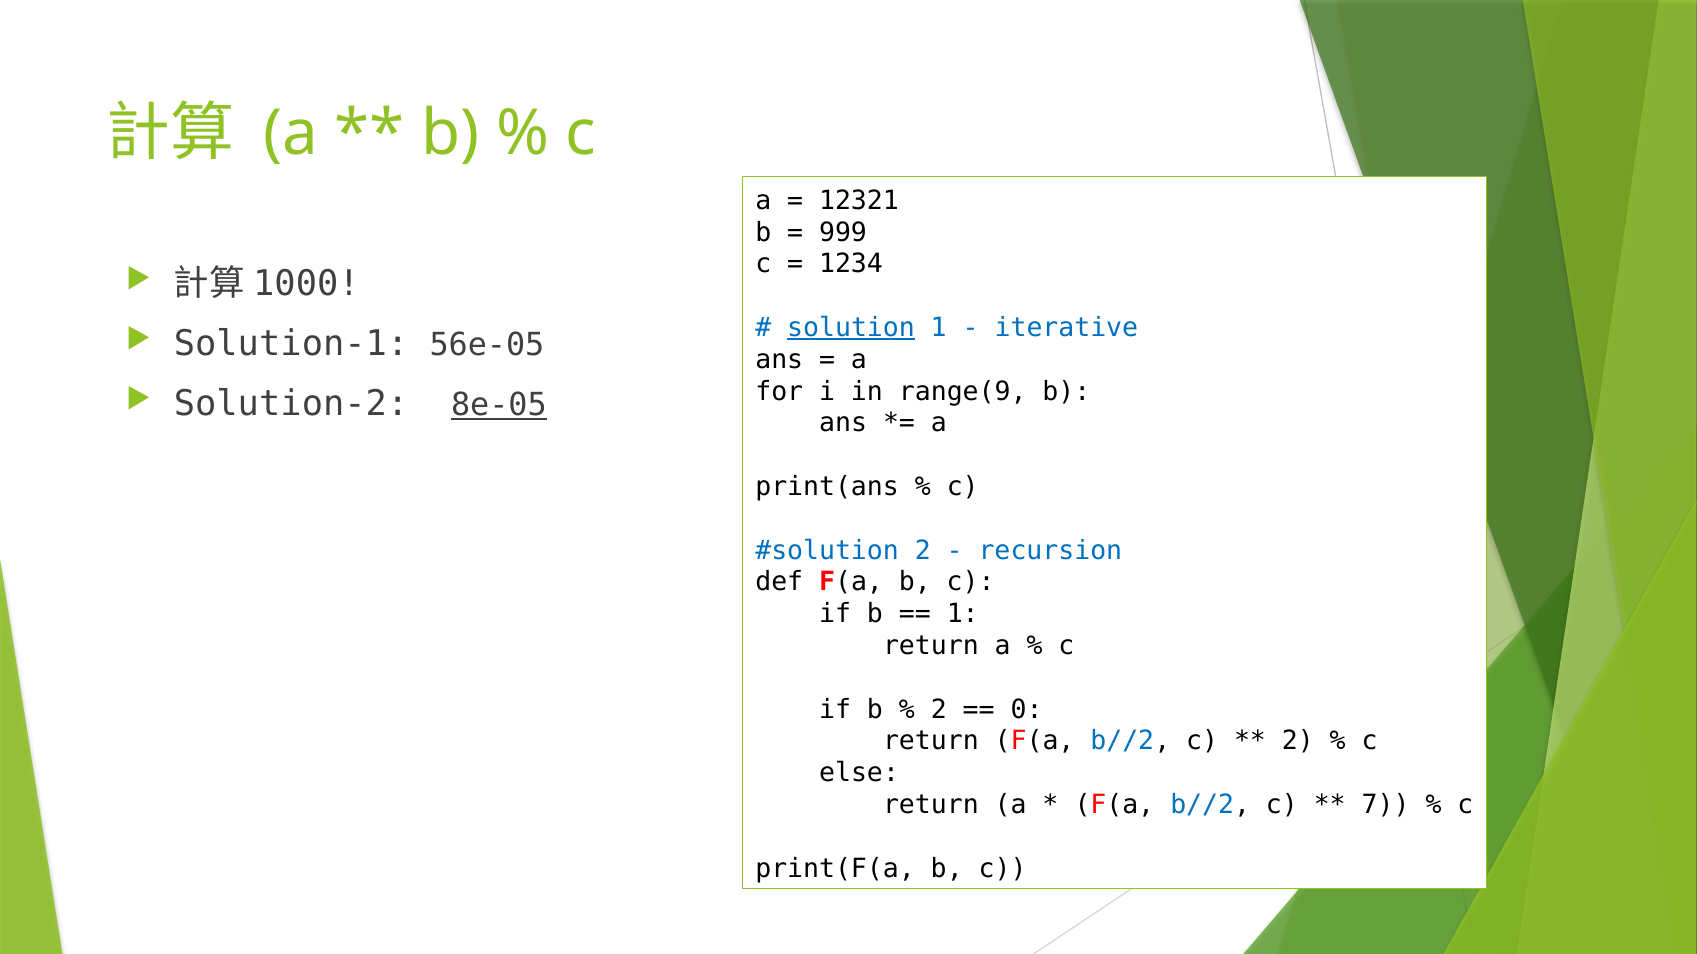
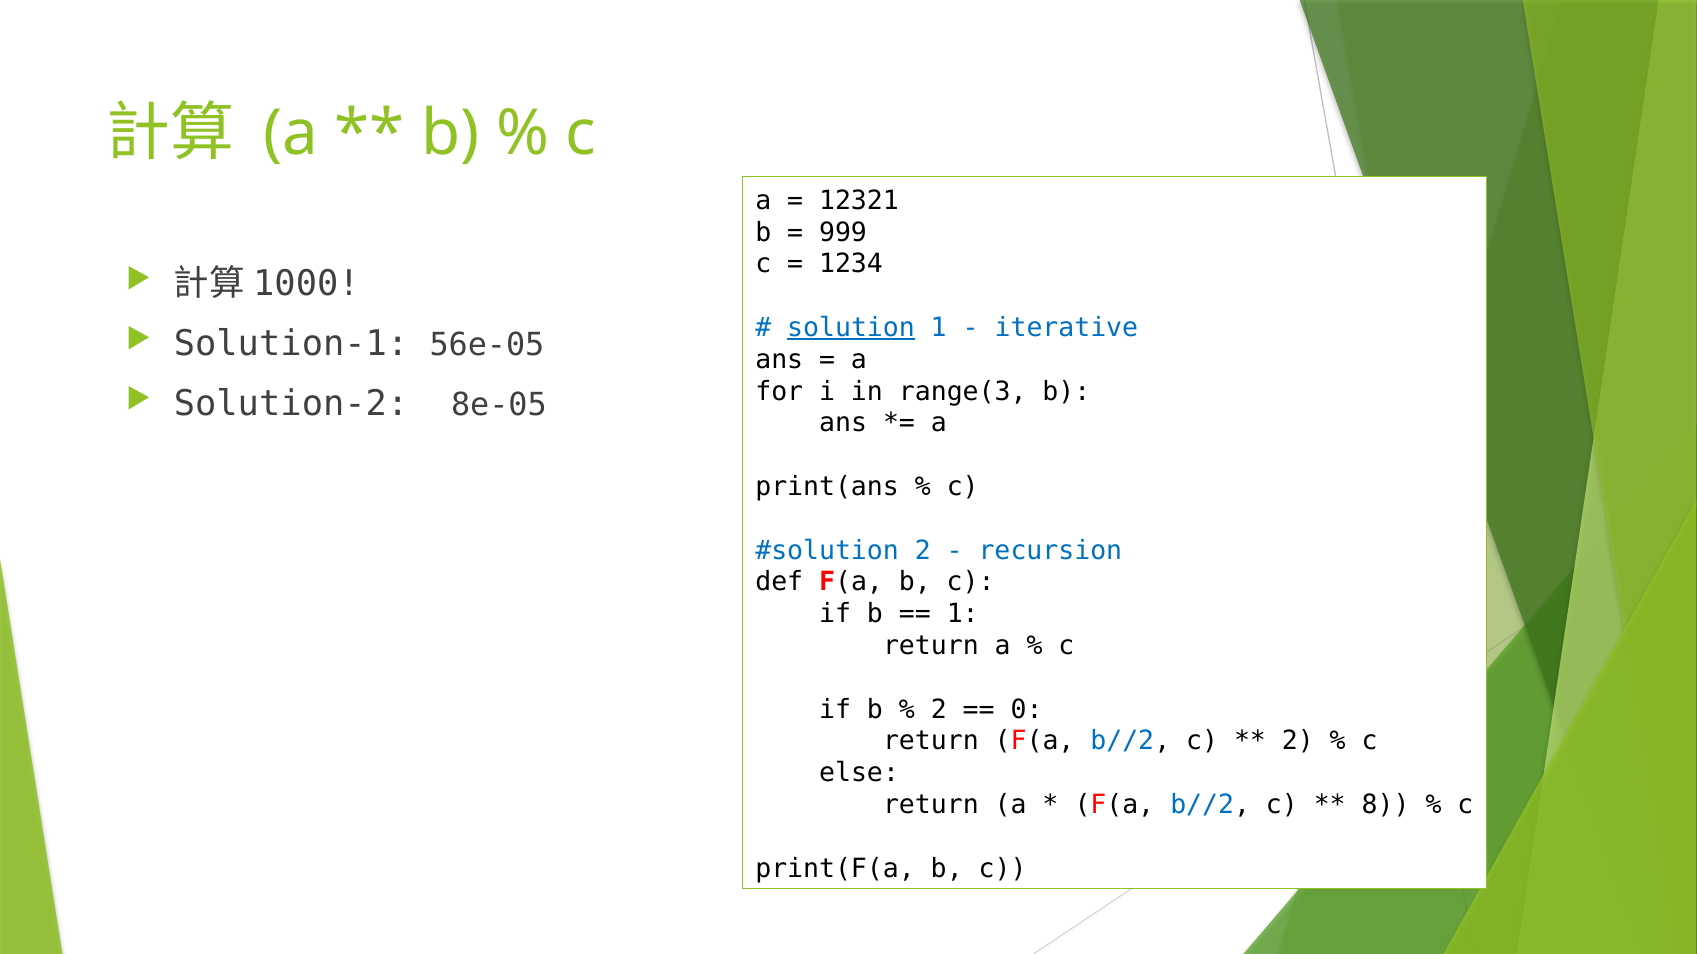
range(9: range(9 -> range(3 (963, 392)
8e-05 underline: present -> none (499, 406)
7: 7 -> 8 (1386, 805)
